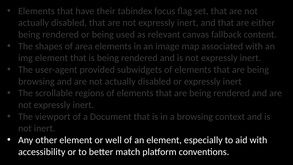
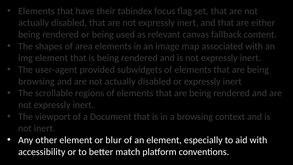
well: well -> blur (114, 140)
